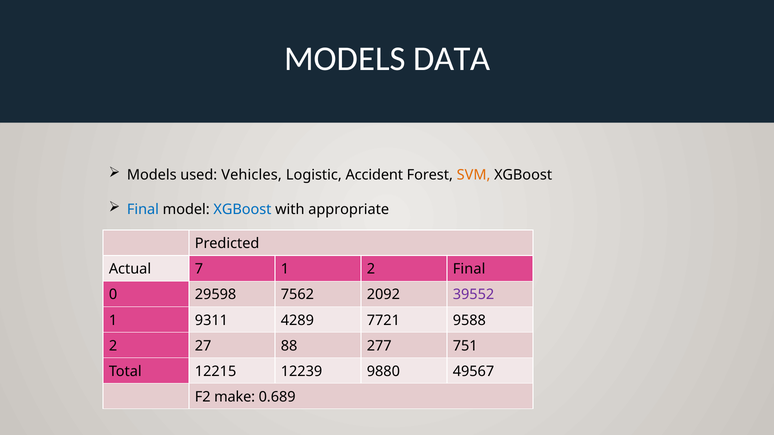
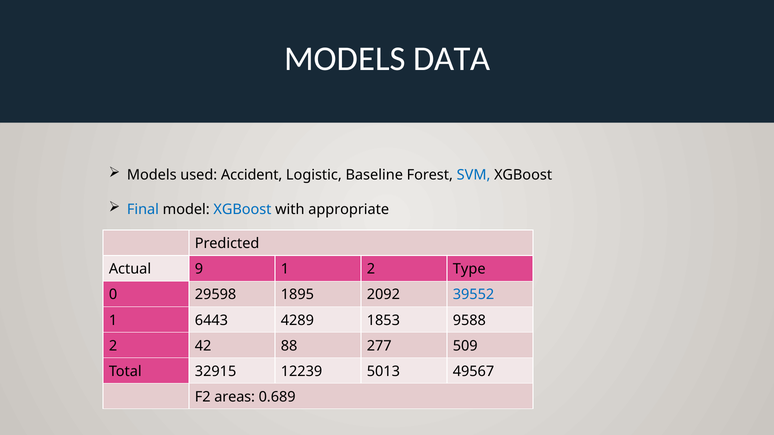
Vehicles: Vehicles -> Accident (252, 175)
Accident: Accident -> Baseline (374, 175)
SVM colour: orange -> blue (474, 175)
7: 7 -> 9 (199, 269)
2 Final: Final -> Type (469, 269)
7562: 7562 -> 1895 (297, 295)
39552 colour: purple -> blue (474, 295)
9311: 9311 -> 6443 (211, 321)
7721: 7721 -> 1853 (383, 321)
27: 27 -> 42 (203, 346)
751: 751 -> 509 (465, 346)
12215: 12215 -> 32915 (216, 372)
9880: 9880 -> 5013 (383, 372)
make: make -> areas (235, 397)
